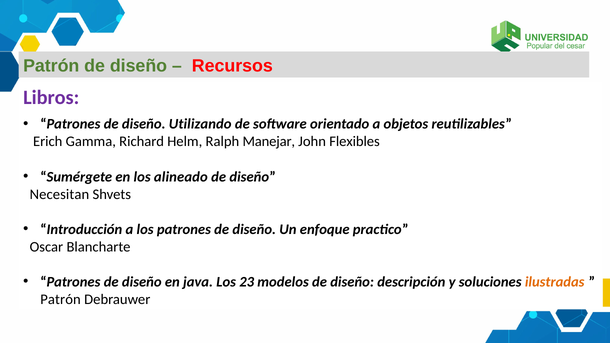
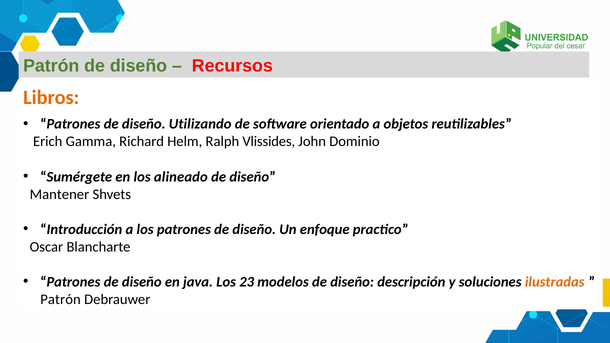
Libros colour: purple -> orange (51, 98)
Manejar: Manejar -> Vlissides (269, 142)
Flexibles: Flexibles -> Dominio (354, 142)
Necesitan: Necesitan -> Mantener (59, 194)
